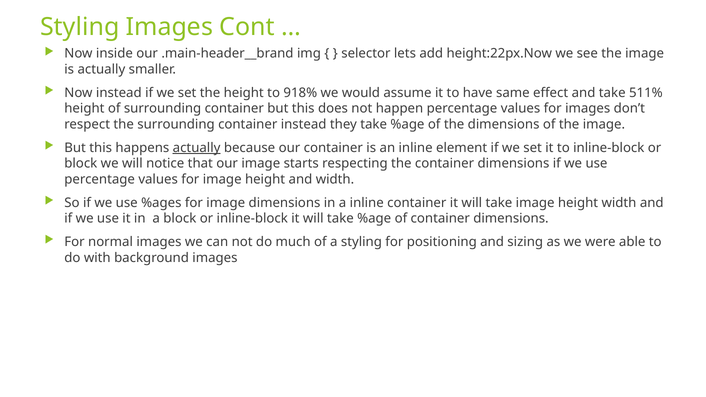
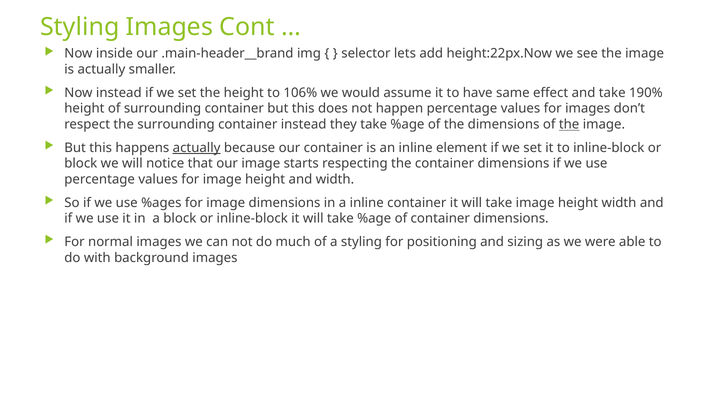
918%: 918% -> 106% (300, 93)
511%: 511% -> 190% (646, 93)
the underline: none -> present (569, 125)
